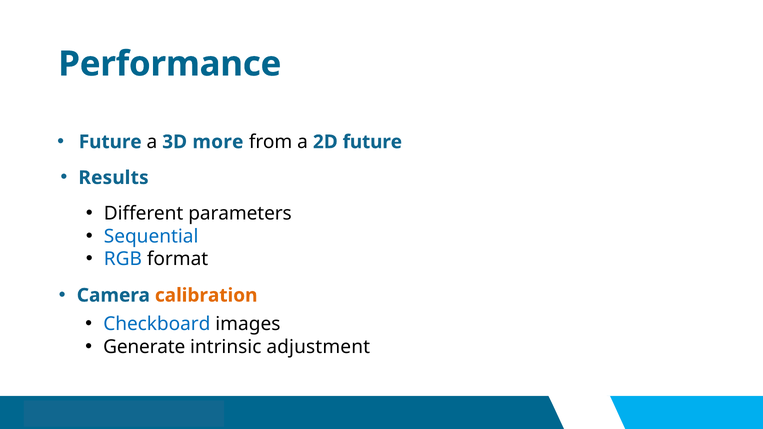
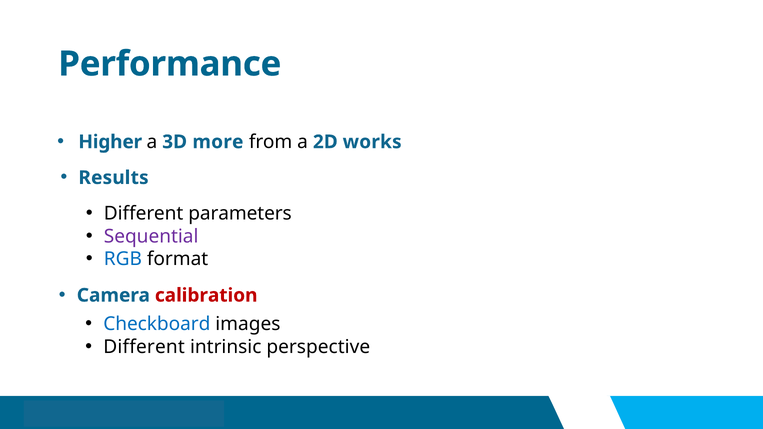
Future: Future -> Higher (110, 142)
2D future: future -> works (372, 142)
Sequential colour: blue -> purple (151, 236)
calibration colour: orange -> red (206, 295)
Generate: Generate -> Different (144, 347)
adjustment: adjustment -> perspective (318, 347)
